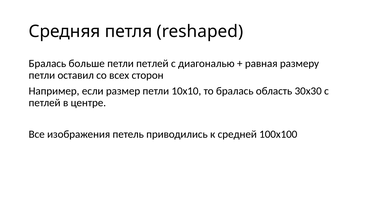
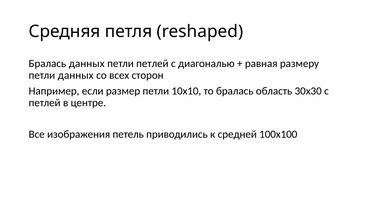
Бралась больше: больше -> данных (87, 64)
петли оставил: оставил -> данных (76, 75)
